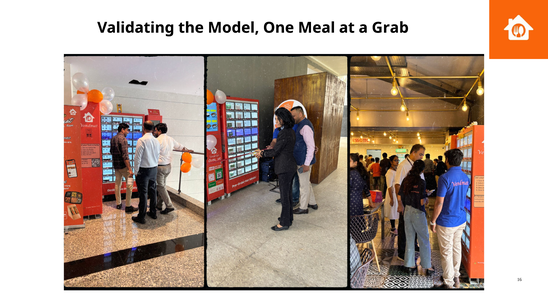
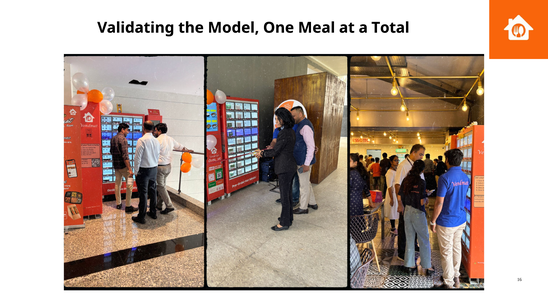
Grab: Grab -> Total (390, 28)
